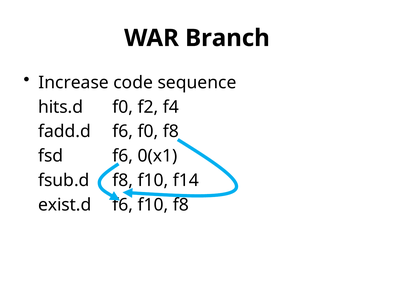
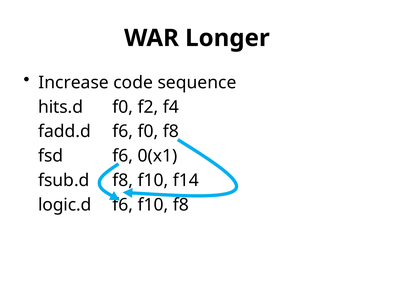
Branch: Branch -> Longer (227, 38)
exist.d: exist.d -> logic.d (65, 205)
